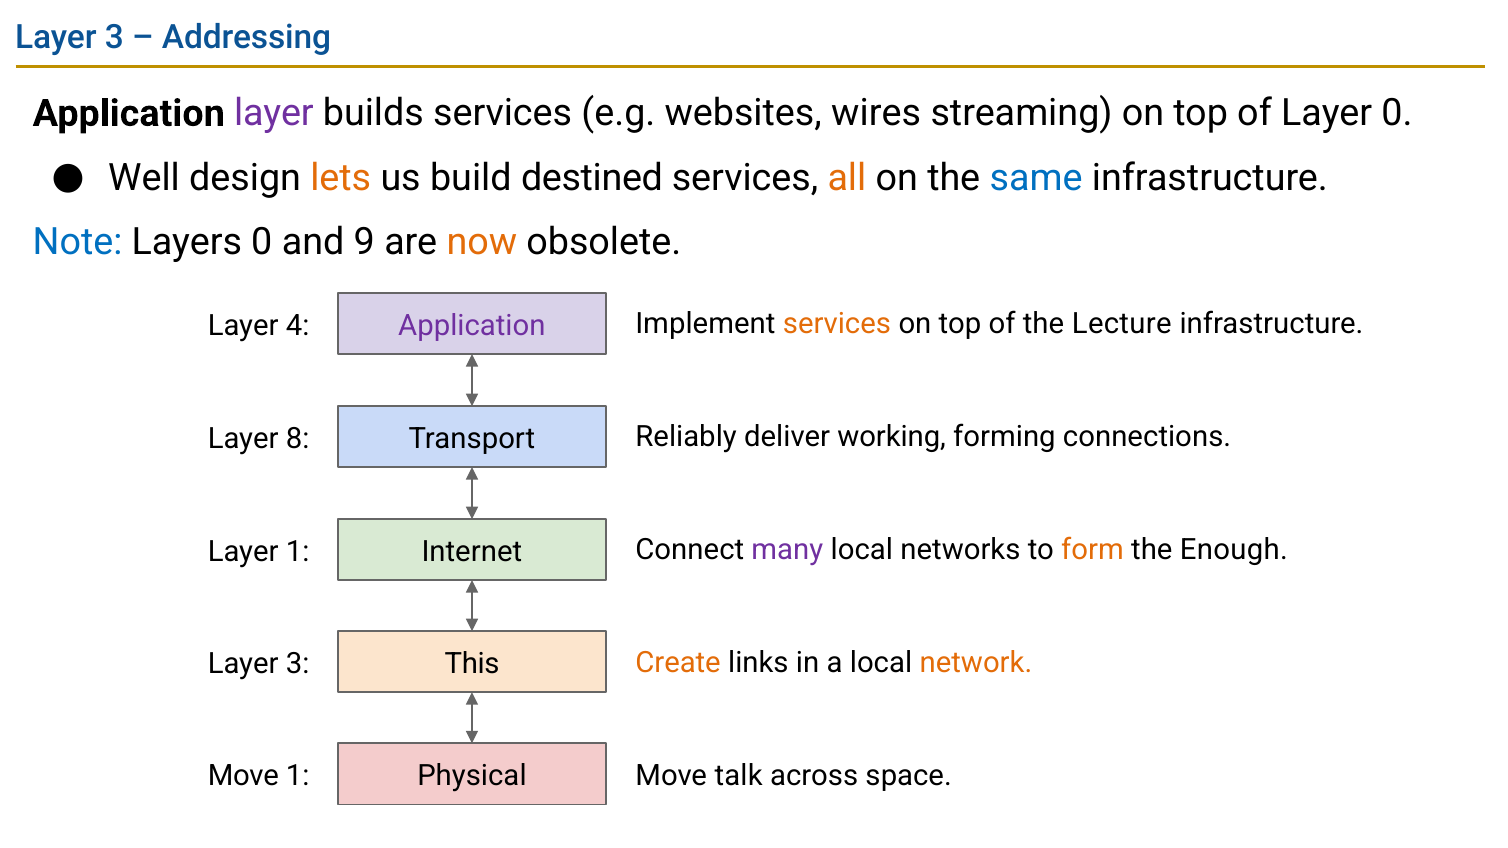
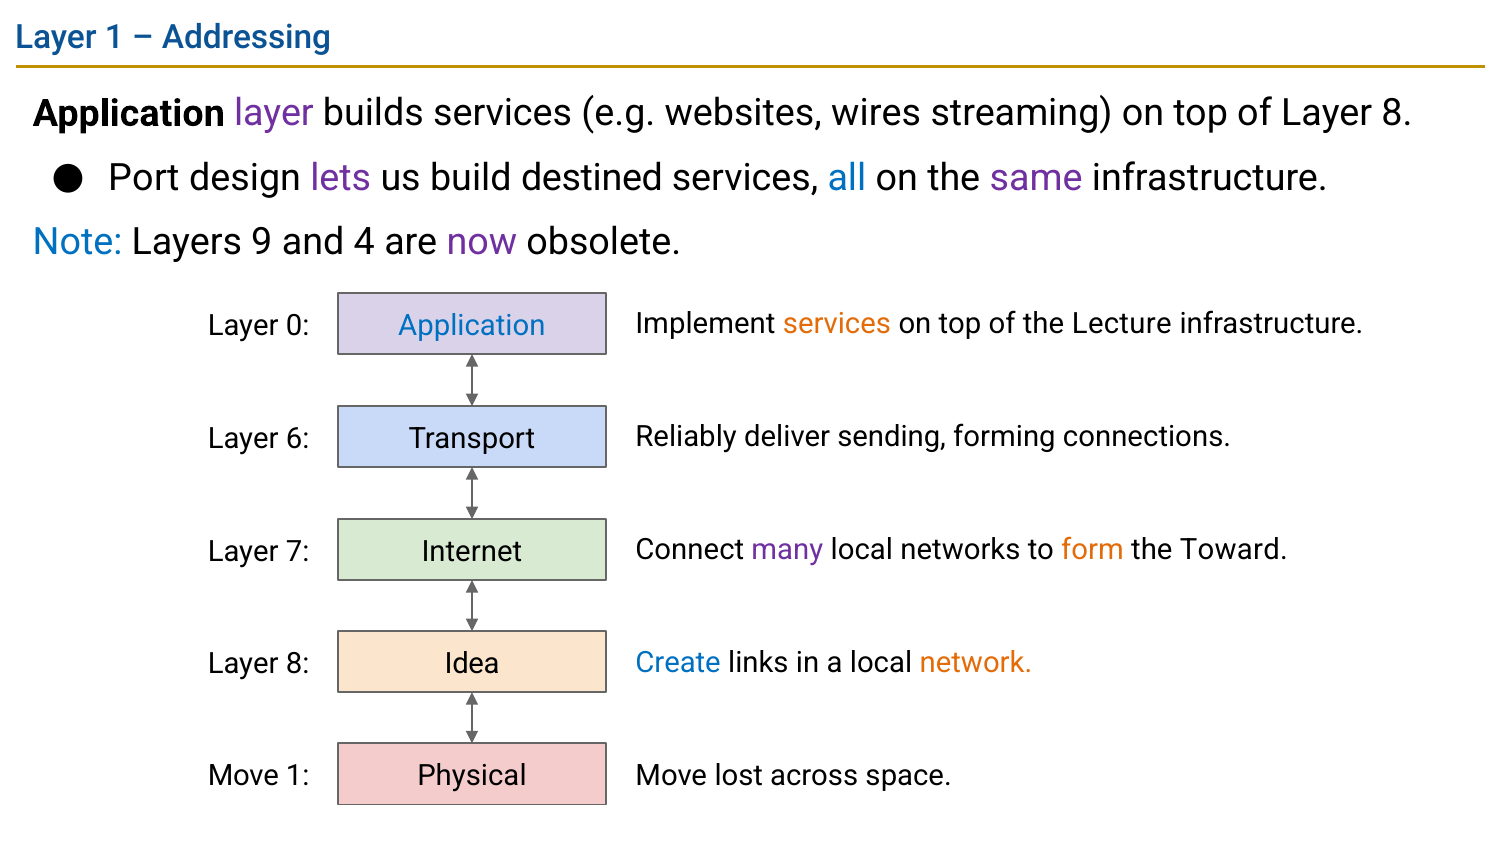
3: 3 -> 1 (114, 38)
of Layer 0: 0 -> 8 (1397, 113)
Well: Well -> Port (144, 178)
lets colour: orange -> purple (341, 178)
all colour: orange -> blue (847, 178)
same colour: blue -> purple (1036, 178)
Layers 0: 0 -> 9 (262, 243)
9: 9 -> 4 (364, 243)
now colour: orange -> purple (482, 243)
4: 4 -> 0 (298, 325)
Application colour: purple -> blue (472, 326)
8: 8 -> 6 (298, 439)
working: working -> sending (892, 437)
Enough: Enough -> Toward (1234, 550)
Layer 1: 1 -> 7 (298, 552)
Create colour: orange -> blue (678, 663)
3: 3 -> 8 (298, 664)
This: This -> Idea (472, 664)
talk: talk -> lost (739, 776)
